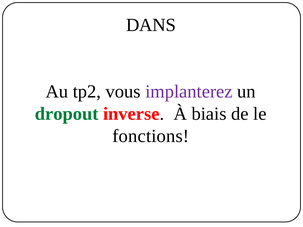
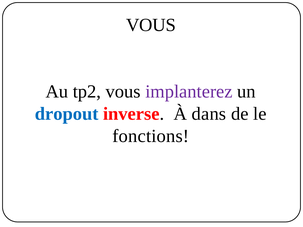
DANS: DANS -> VOUS (151, 25)
dropout colour: green -> blue (67, 114)
biais: biais -> dans (209, 114)
